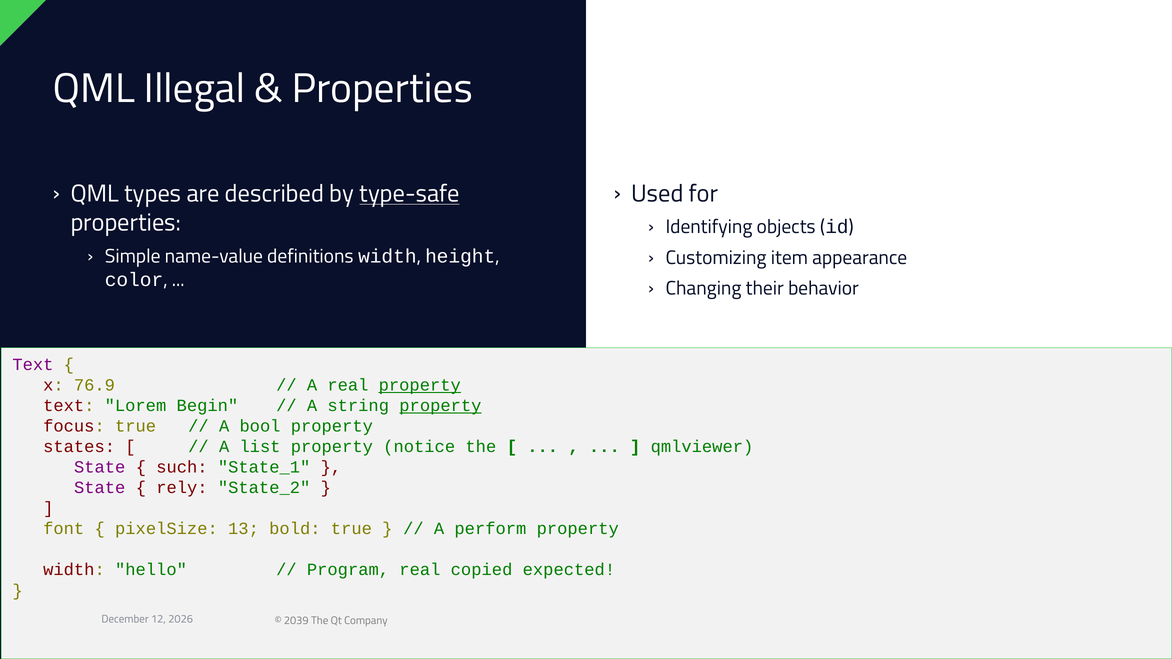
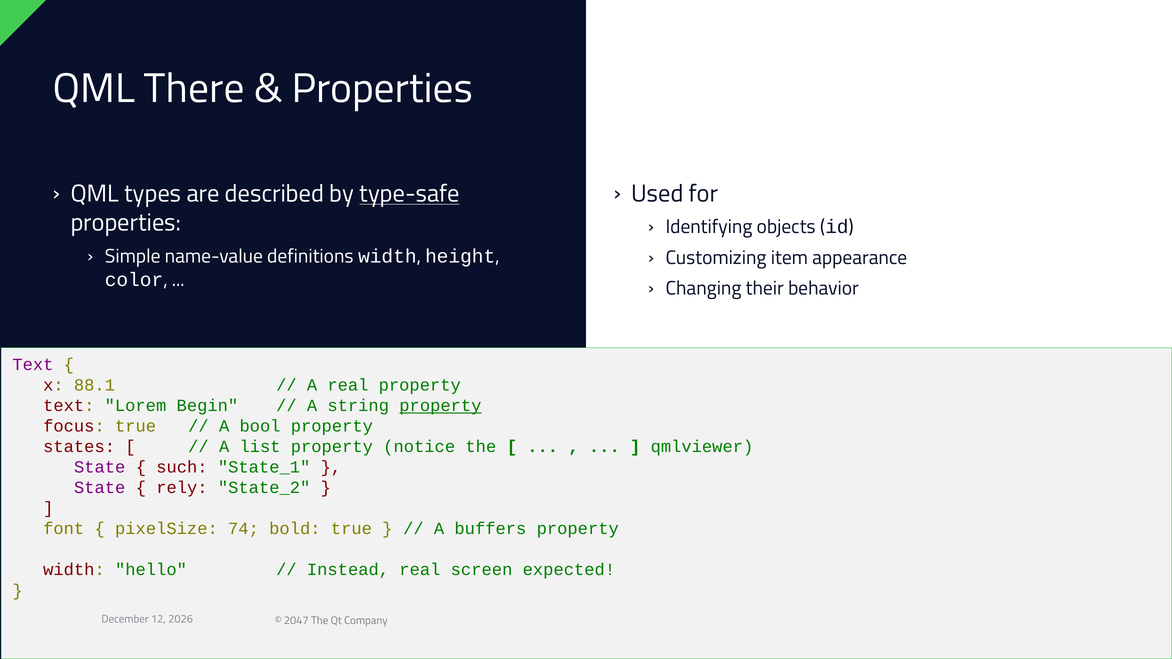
Illegal: Illegal -> There (194, 89)
76.9: 76.9 -> 88.1 (94, 385)
property underline: present -> none (420, 385)
13: 13 -> 74 (243, 529)
perform: perform -> buffers (490, 529)
Program: Program -> Instead (348, 570)
copied: copied -> screen (482, 570)
2039: 2039 -> 2047 (296, 621)
